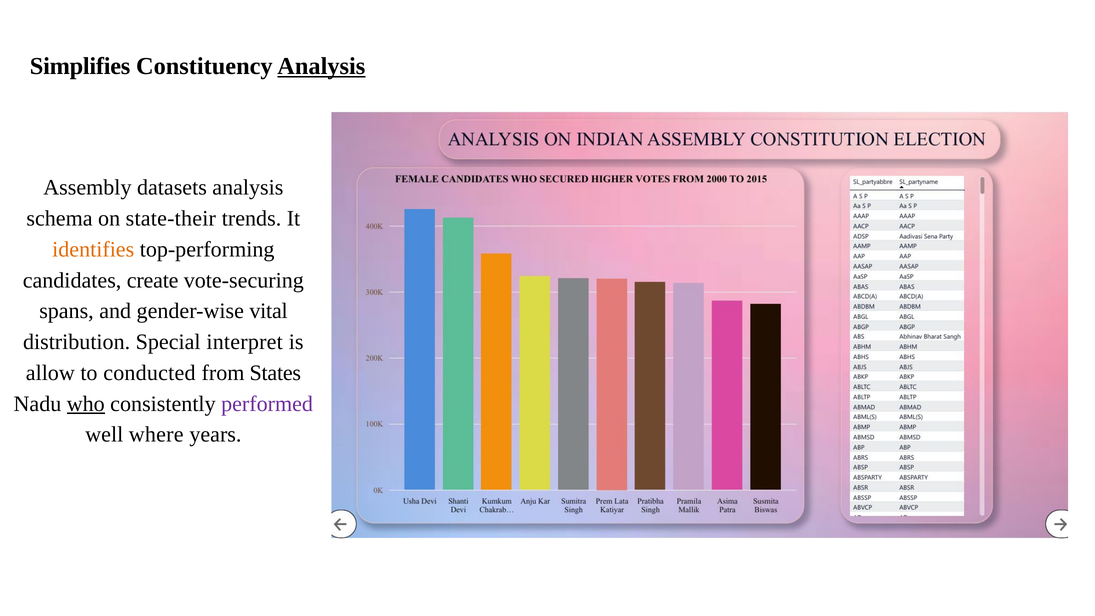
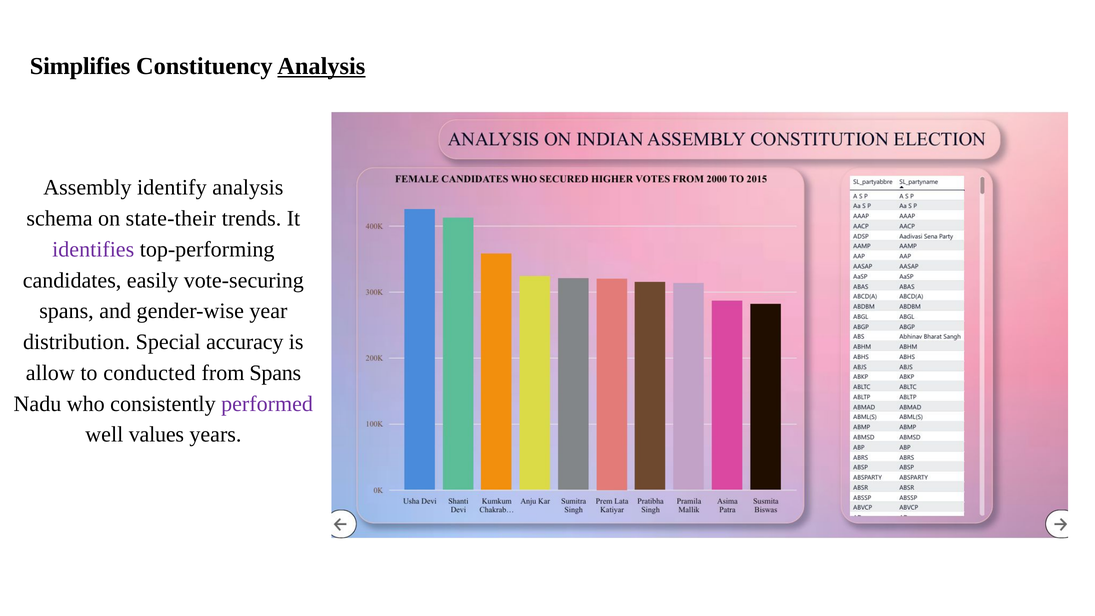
datasets: datasets -> identify (172, 188)
identifies colour: orange -> purple (93, 249)
create: create -> easily (153, 280)
vital: vital -> year (268, 311)
interpret: interpret -> accuracy (245, 342)
from States: States -> Spans (275, 373)
who underline: present -> none (86, 404)
where: where -> values (156, 435)
